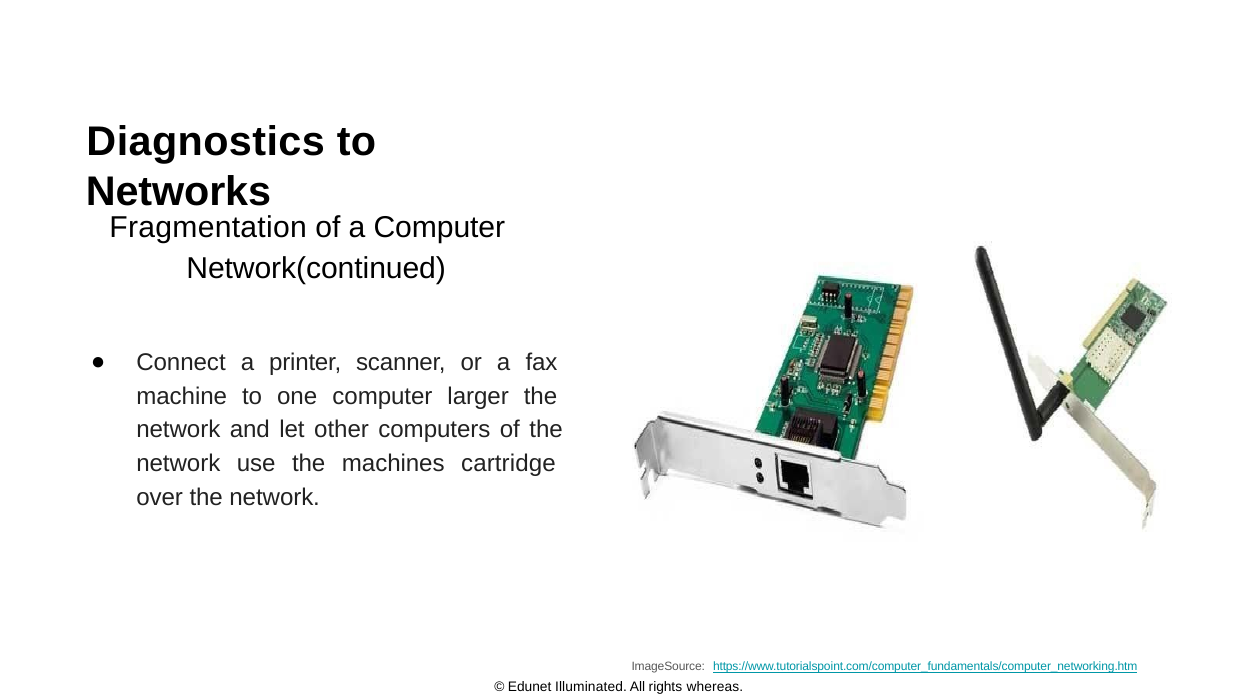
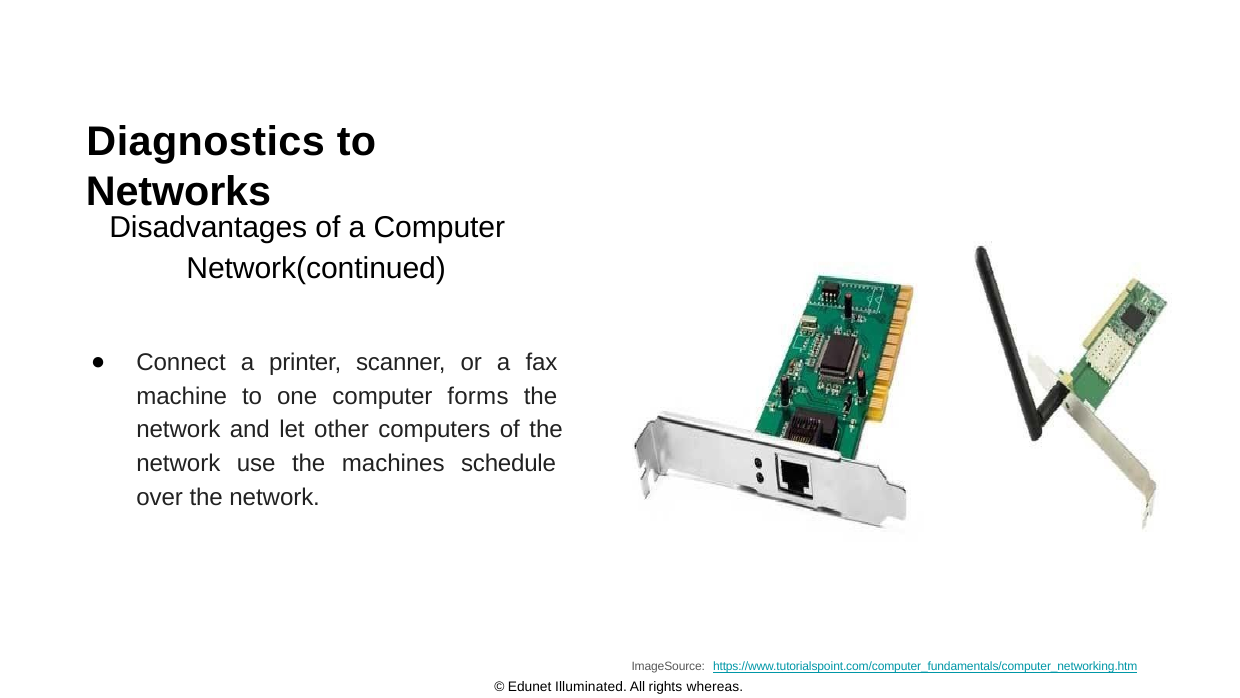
Fragmentation: Fragmentation -> Disadvantages (208, 227)
larger: larger -> forms (478, 396)
cartridge: cartridge -> schedule (509, 463)
